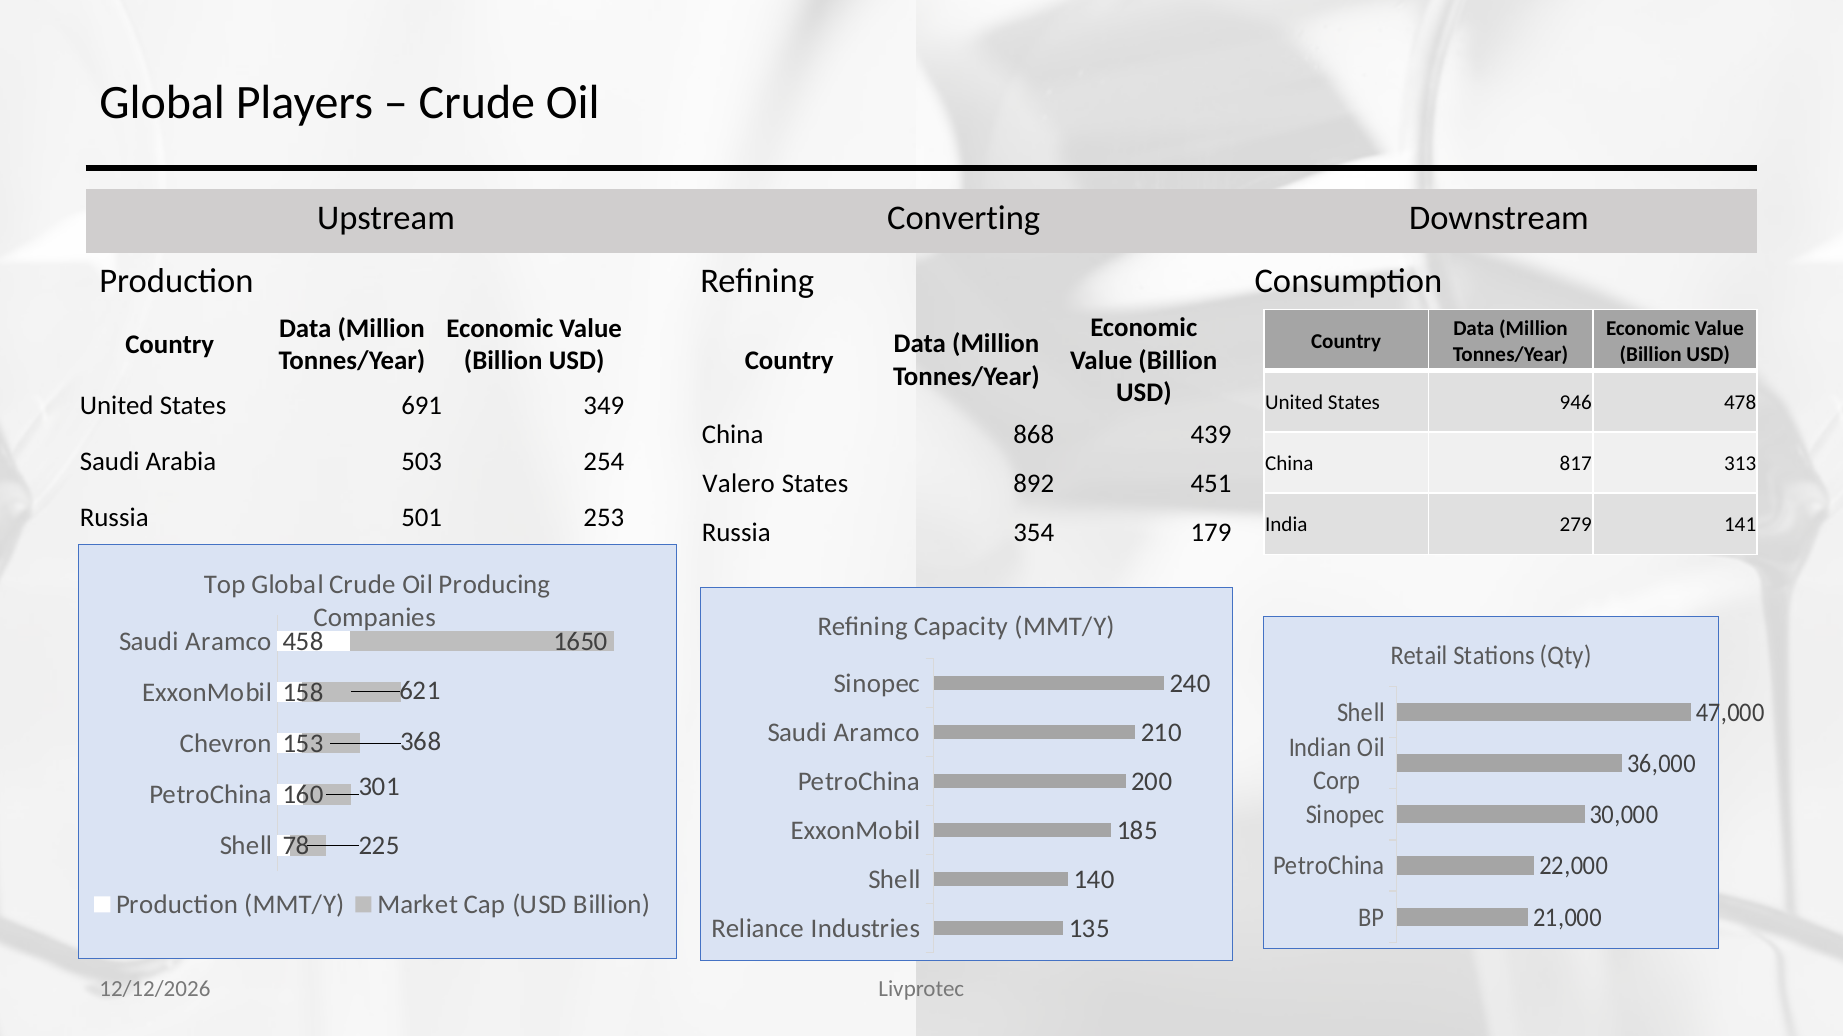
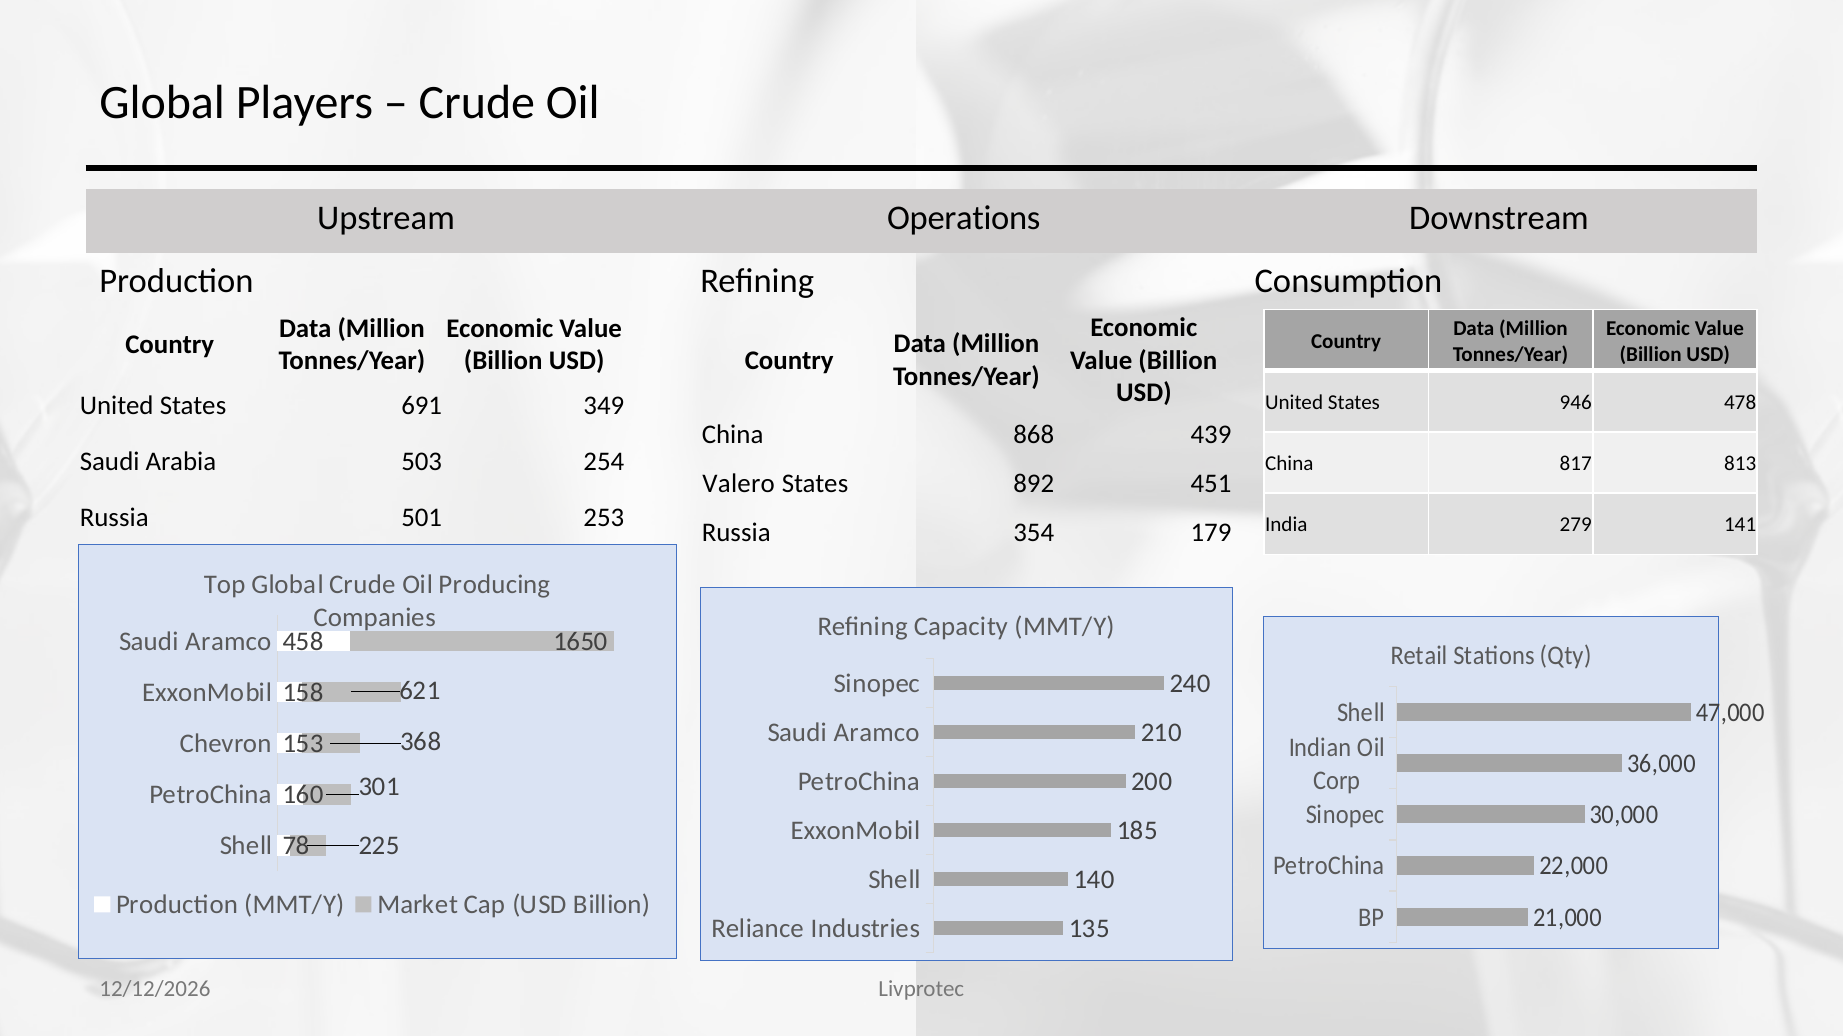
Converting: Converting -> Operations (964, 218)
313: 313 -> 813 (1740, 464)
